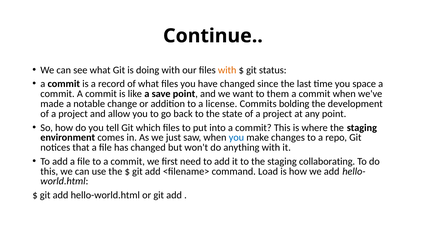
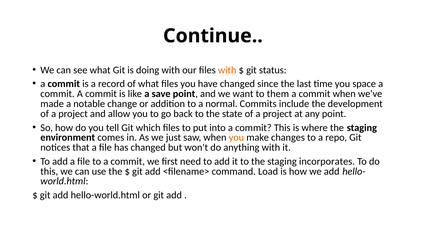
license: license -> normal (221, 104)
bolding: bolding -> include (294, 104)
you colour: blue -> orange (236, 137)
collaborating: collaborating -> incorporates (327, 161)
